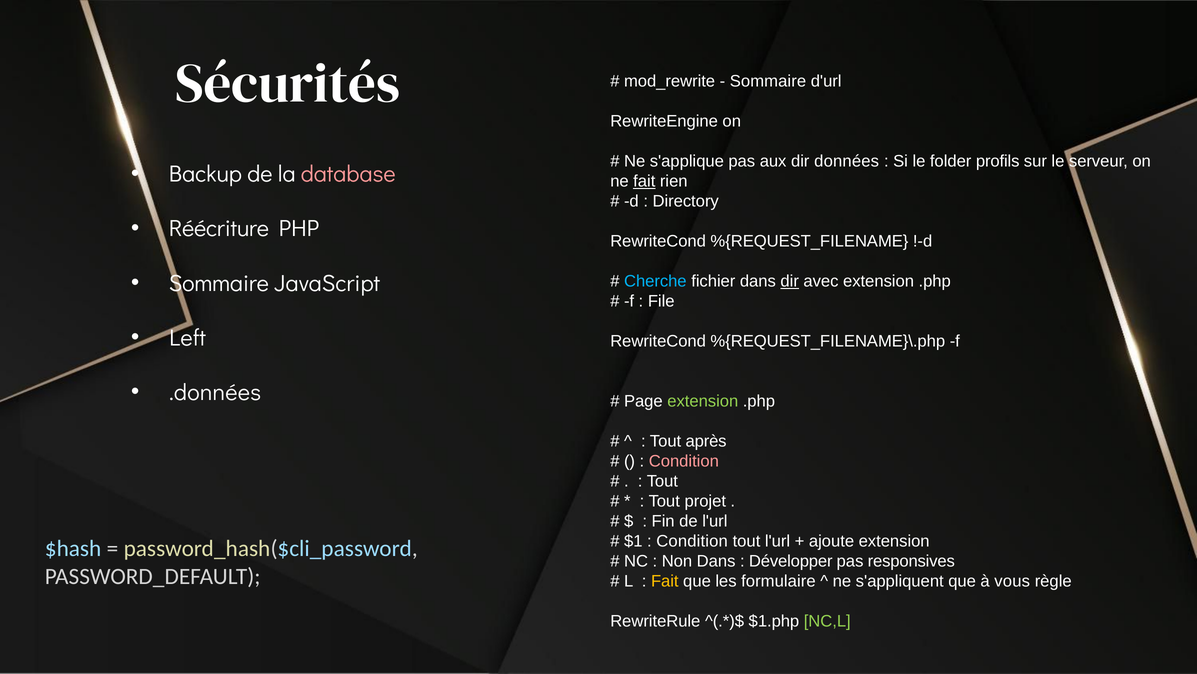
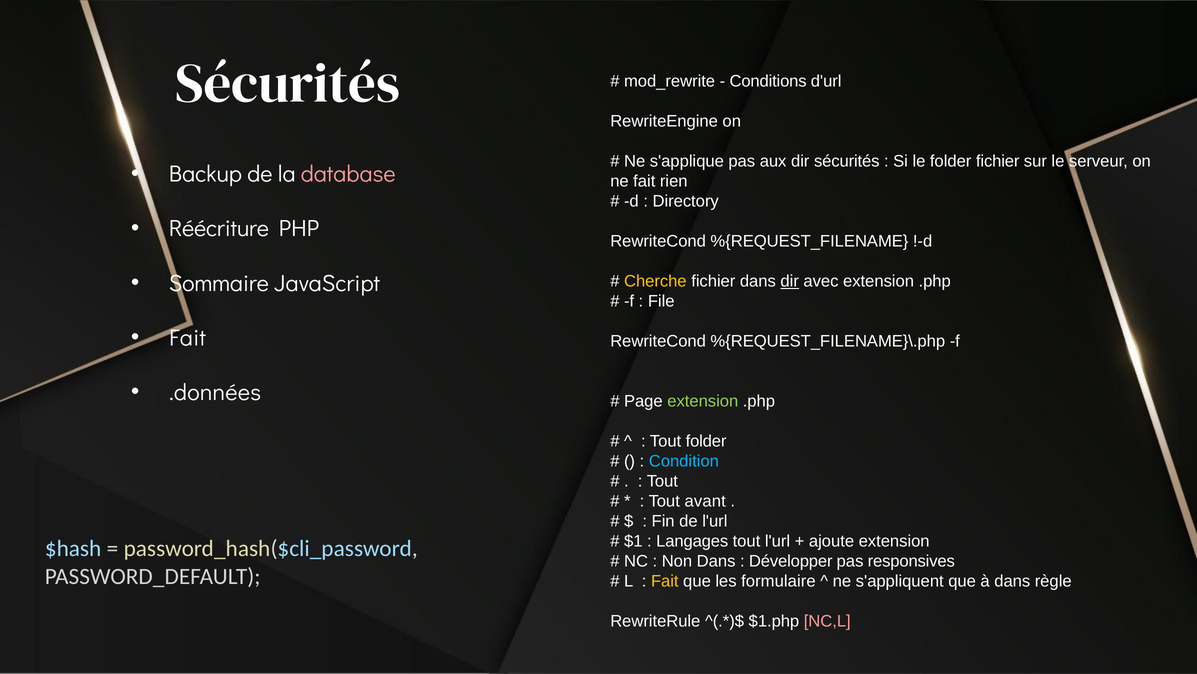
Sommaire: Sommaire -> Conditions (768, 81)
dir données: données -> sécurités (847, 161)
folder profils: profils -> fichier (998, 161)
fait underline: present -> none (644, 181)
Cherche colour: light blue -> yellow (655, 281)
Left: Left -> Fait (188, 338)
Tout après: après -> folder (706, 441)
Condition colour: pink -> light blue (684, 461)
projet: projet -> avant (705, 501)
Condition: Condition -> Langages (692, 541)
à vous: vous -> dans (1012, 581)
NC,L colour: light green -> pink (827, 621)
